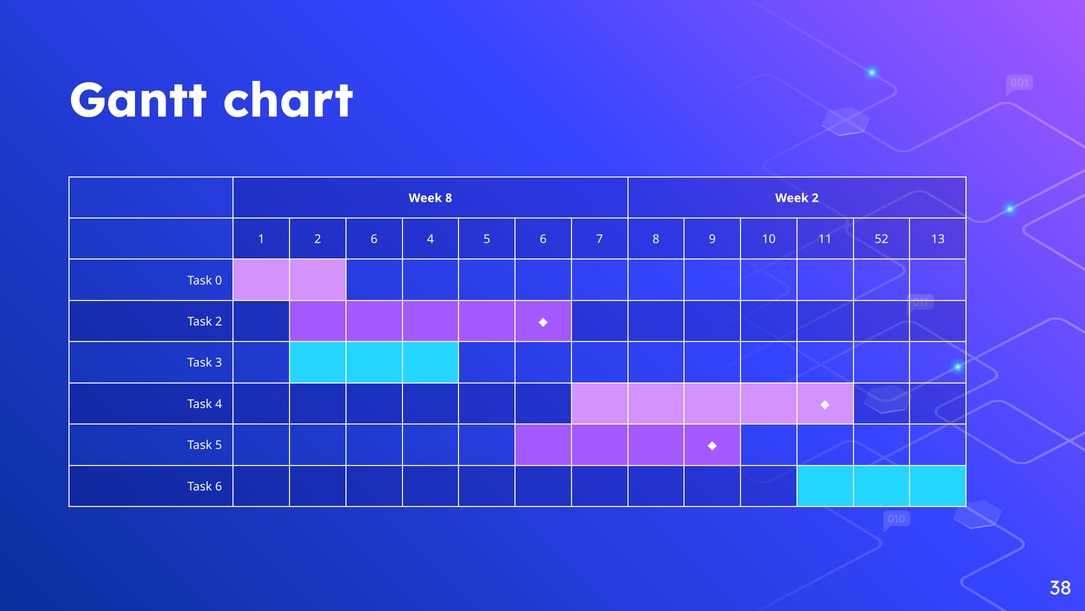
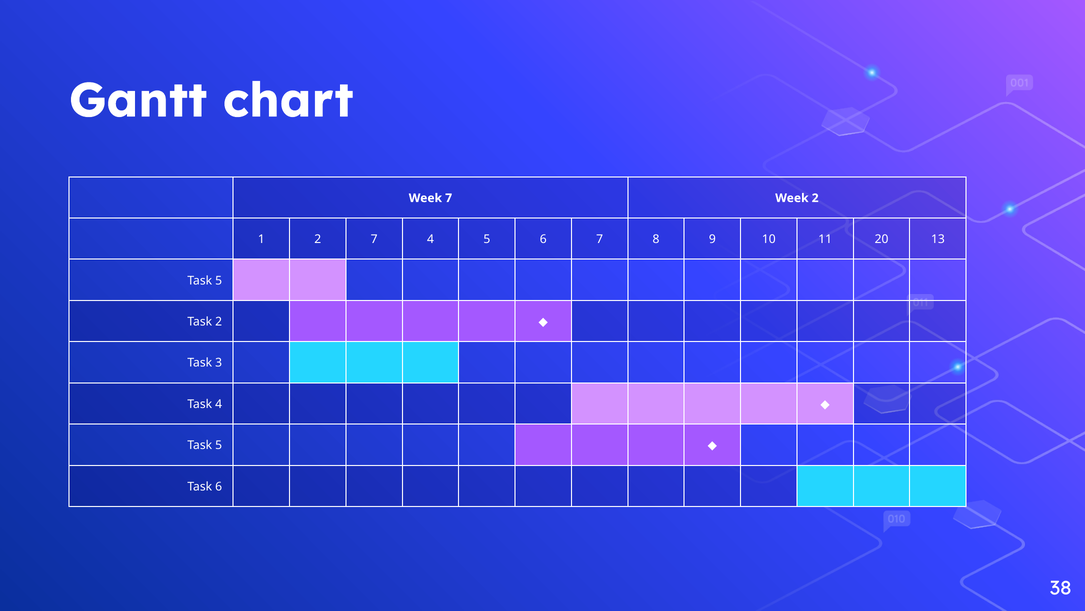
Week 8: 8 -> 7 (449, 198)
2 6: 6 -> 7 (374, 239)
52: 52 -> 20 (882, 239)
0: 0 -> 5 (219, 280)
